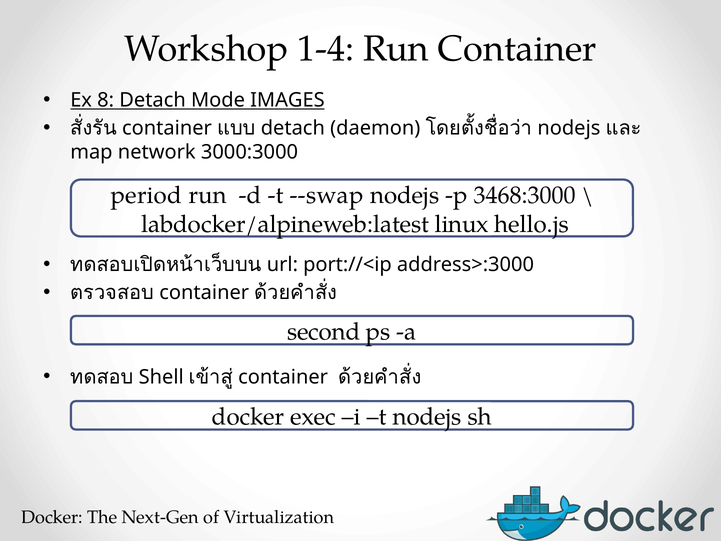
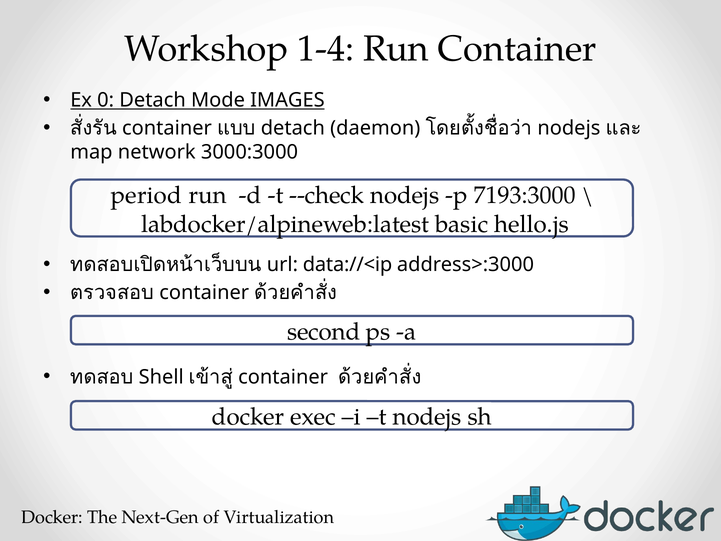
8: 8 -> 0 (106, 100)
--swap: --swap -> --check (327, 195)
3468:3000: 3468:3000 -> 7193:3000 (525, 195)
linux: linux -> basic (462, 224)
port://<ip: port://<ip -> data://<ip (348, 264)
